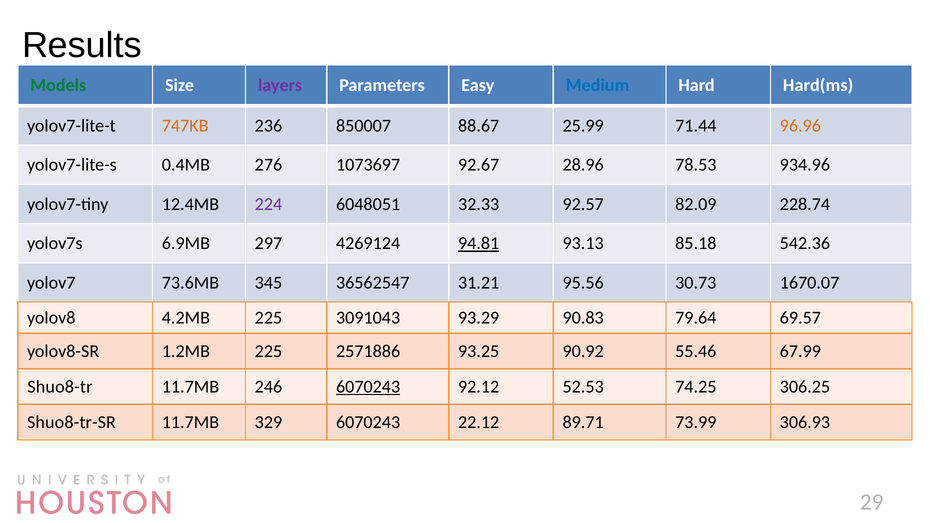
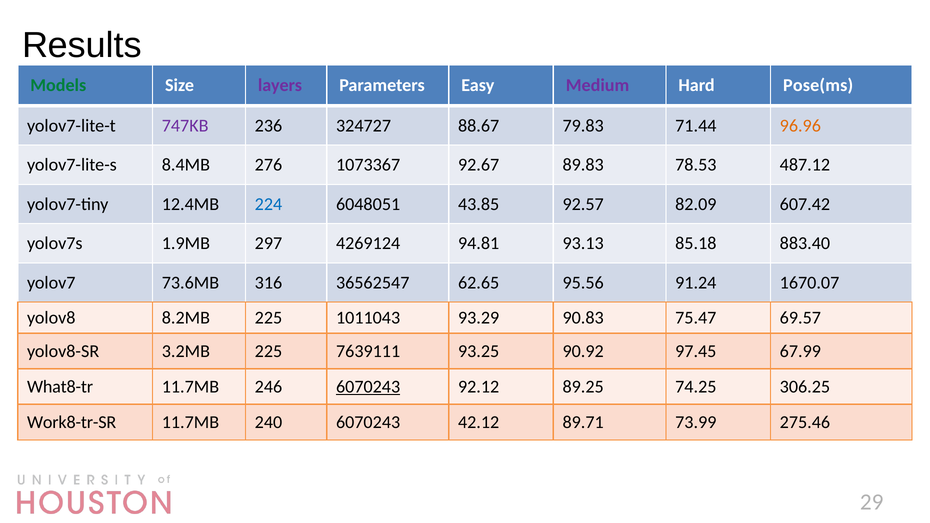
Medium colour: blue -> purple (598, 85)
Hard(ms: Hard(ms -> Pose(ms (818, 85)
747KB colour: orange -> purple (185, 126)
850007: 850007 -> 324727 (364, 126)
25.99: 25.99 -> 79.83 (583, 126)
0.4MB: 0.4MB -> 8.4MB (186, 165)
1073697: 1073697 -> 1073367 (368, 165)
28.96: 28.96 -> 89.83 (583, 165)
934.96: 934.96 -> 487.12 (805, 165)
224 colour: purple -> blue (268, 204)
32.33: 32.33 -> 43.85 (479, 204)
228.74: 228.74 -> 607.42 (805, 204)
6.9MB: 6.9MB -> 1.9MB (186, 244)
94.81 underline: present -> none (479, 244)
542.36: 542.36 -> 883.40 (805, 244)
345: 345 -> 316 (268, 283)
31.21: 31.21 -> 62.65 (479, 283)
30.73: 30.73 -> 91.24 (696, 283)
4.2MB: 4.2MB -> 8.2MB (186, 318)
3091043: 3091043 -> 1011043 (368, 318)
79.64: 79.64 -> 75.47 (696, 318)
1.2MB: 1.2MB -> 3.2MB (186, 351)
2571886: 2571886 -> 7639111 (368, 351)
55.46: 55.46 -> 97.45 (696, 351)
Shuo8-tr: Shuo8-tr -> What8-tr (60, 387)
52.53: 52.53 -> 89.25 (583, 387)
Shuo8-tr-SR: Shuo8-tr-SR -> Work8-tr-SR (72, 422)
329: 329 -> 240 (268, 422)
22.12: 22.12 -> 42.12 (479, 422)
306.93: 306.93 -> 275.46 (805, 422)
